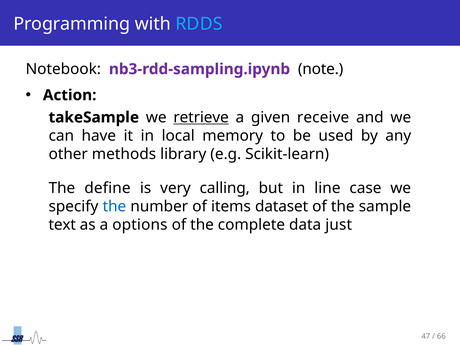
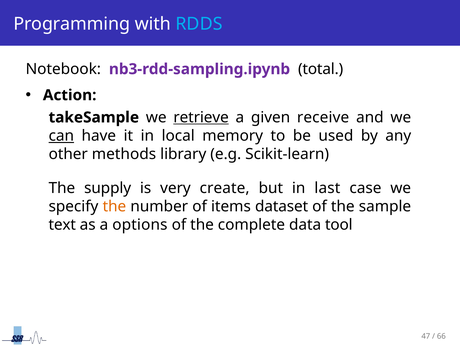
note: note -> total (321, 69)
can underline: none -> present (61, 136)
define: define -> supply (108, 188)
calling: calling -> create (225, 188)
line: line -> last (327, 188)
the colour: blue -> orange (114, 206)
just: just -> tool (339, 225)
